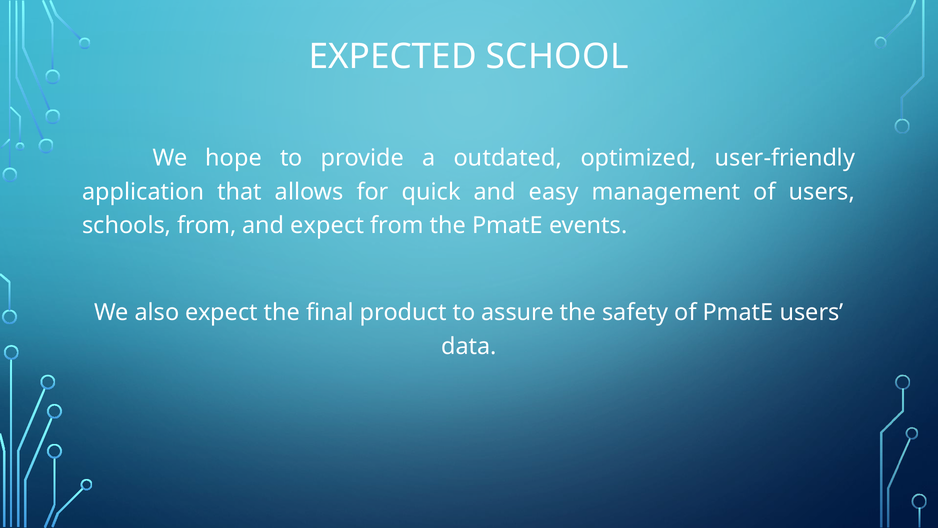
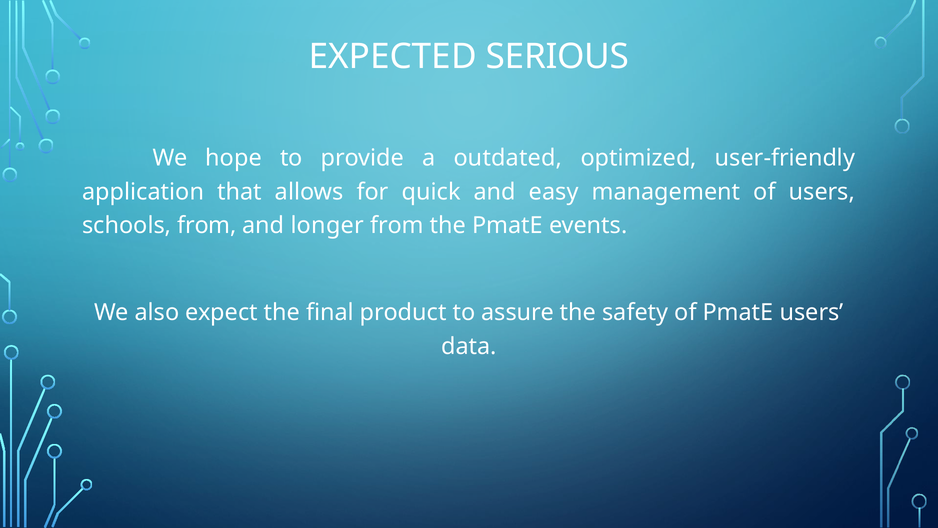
SCHOOL: SCHOOL -> SERIOUS (557, 57)
and expect: expect -> longer (327, 225)
